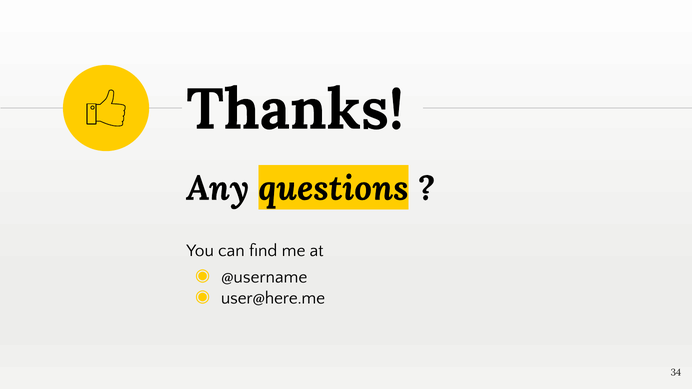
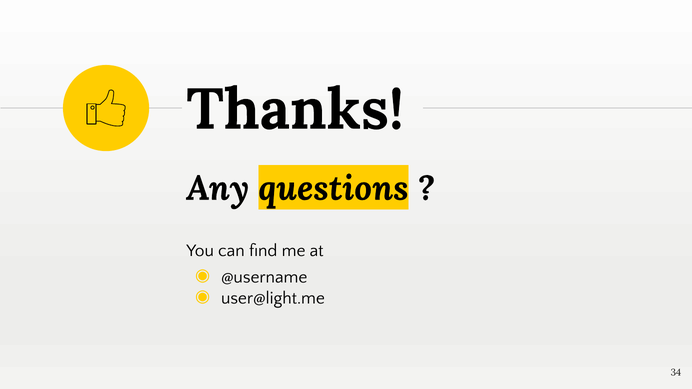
user@here.me: user@here.me -> user@light.me (273, 298)
